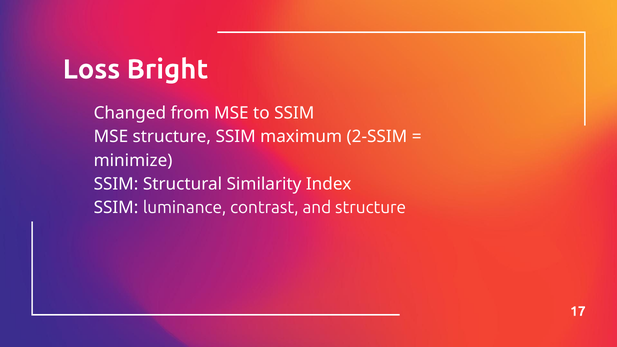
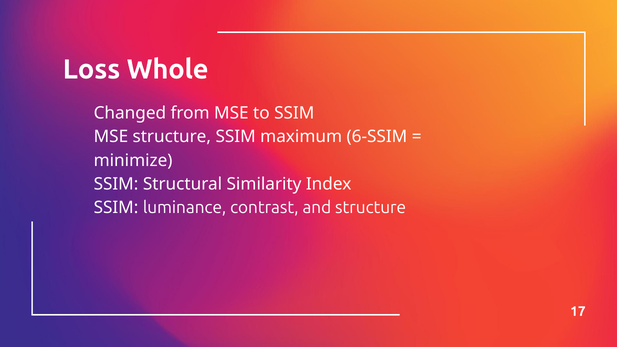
Bright: Bright -> Whole (168, 69)
2-SSIM: 2-SSIM -> 6-SSIM (377, 137)
